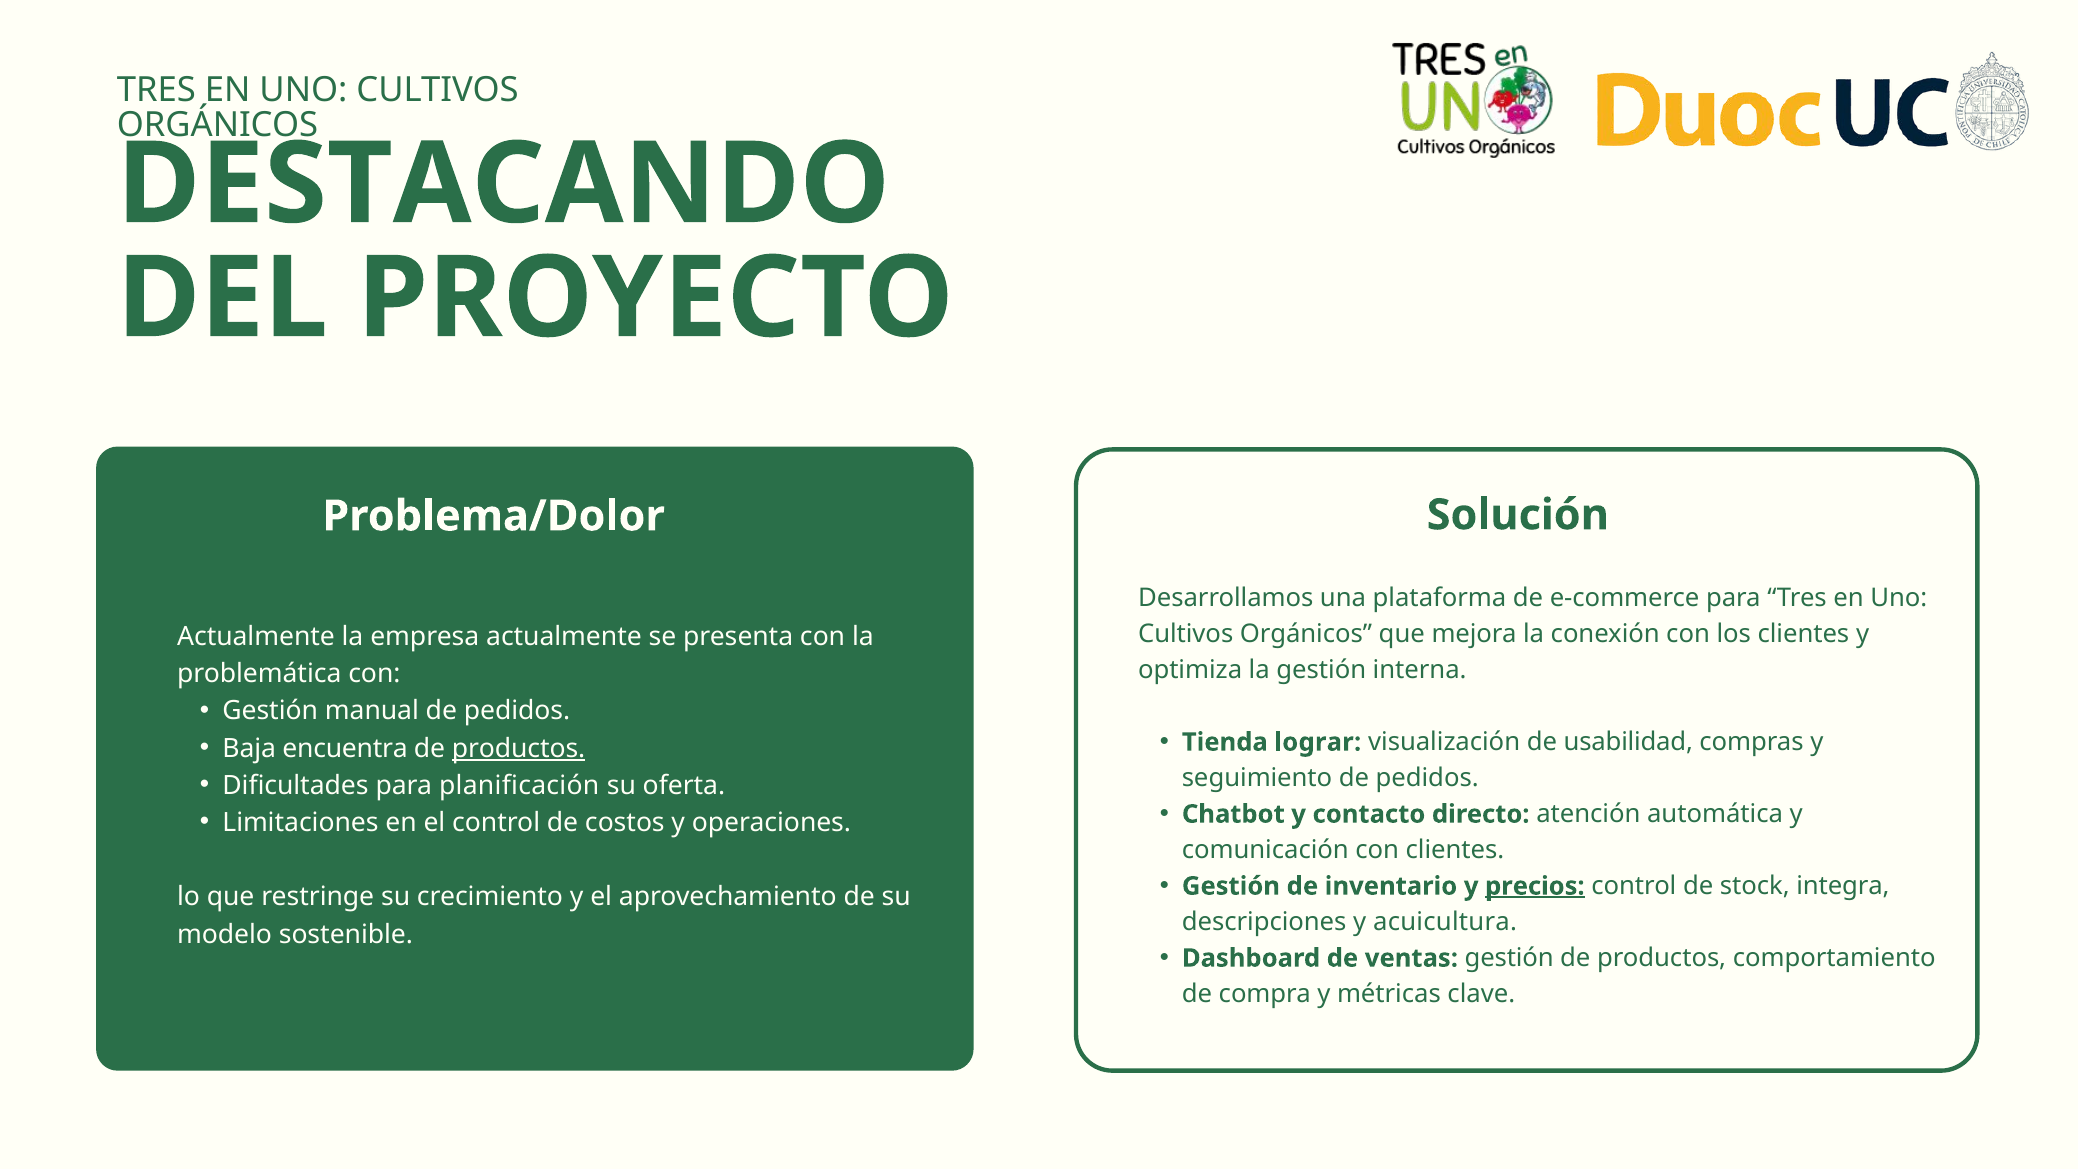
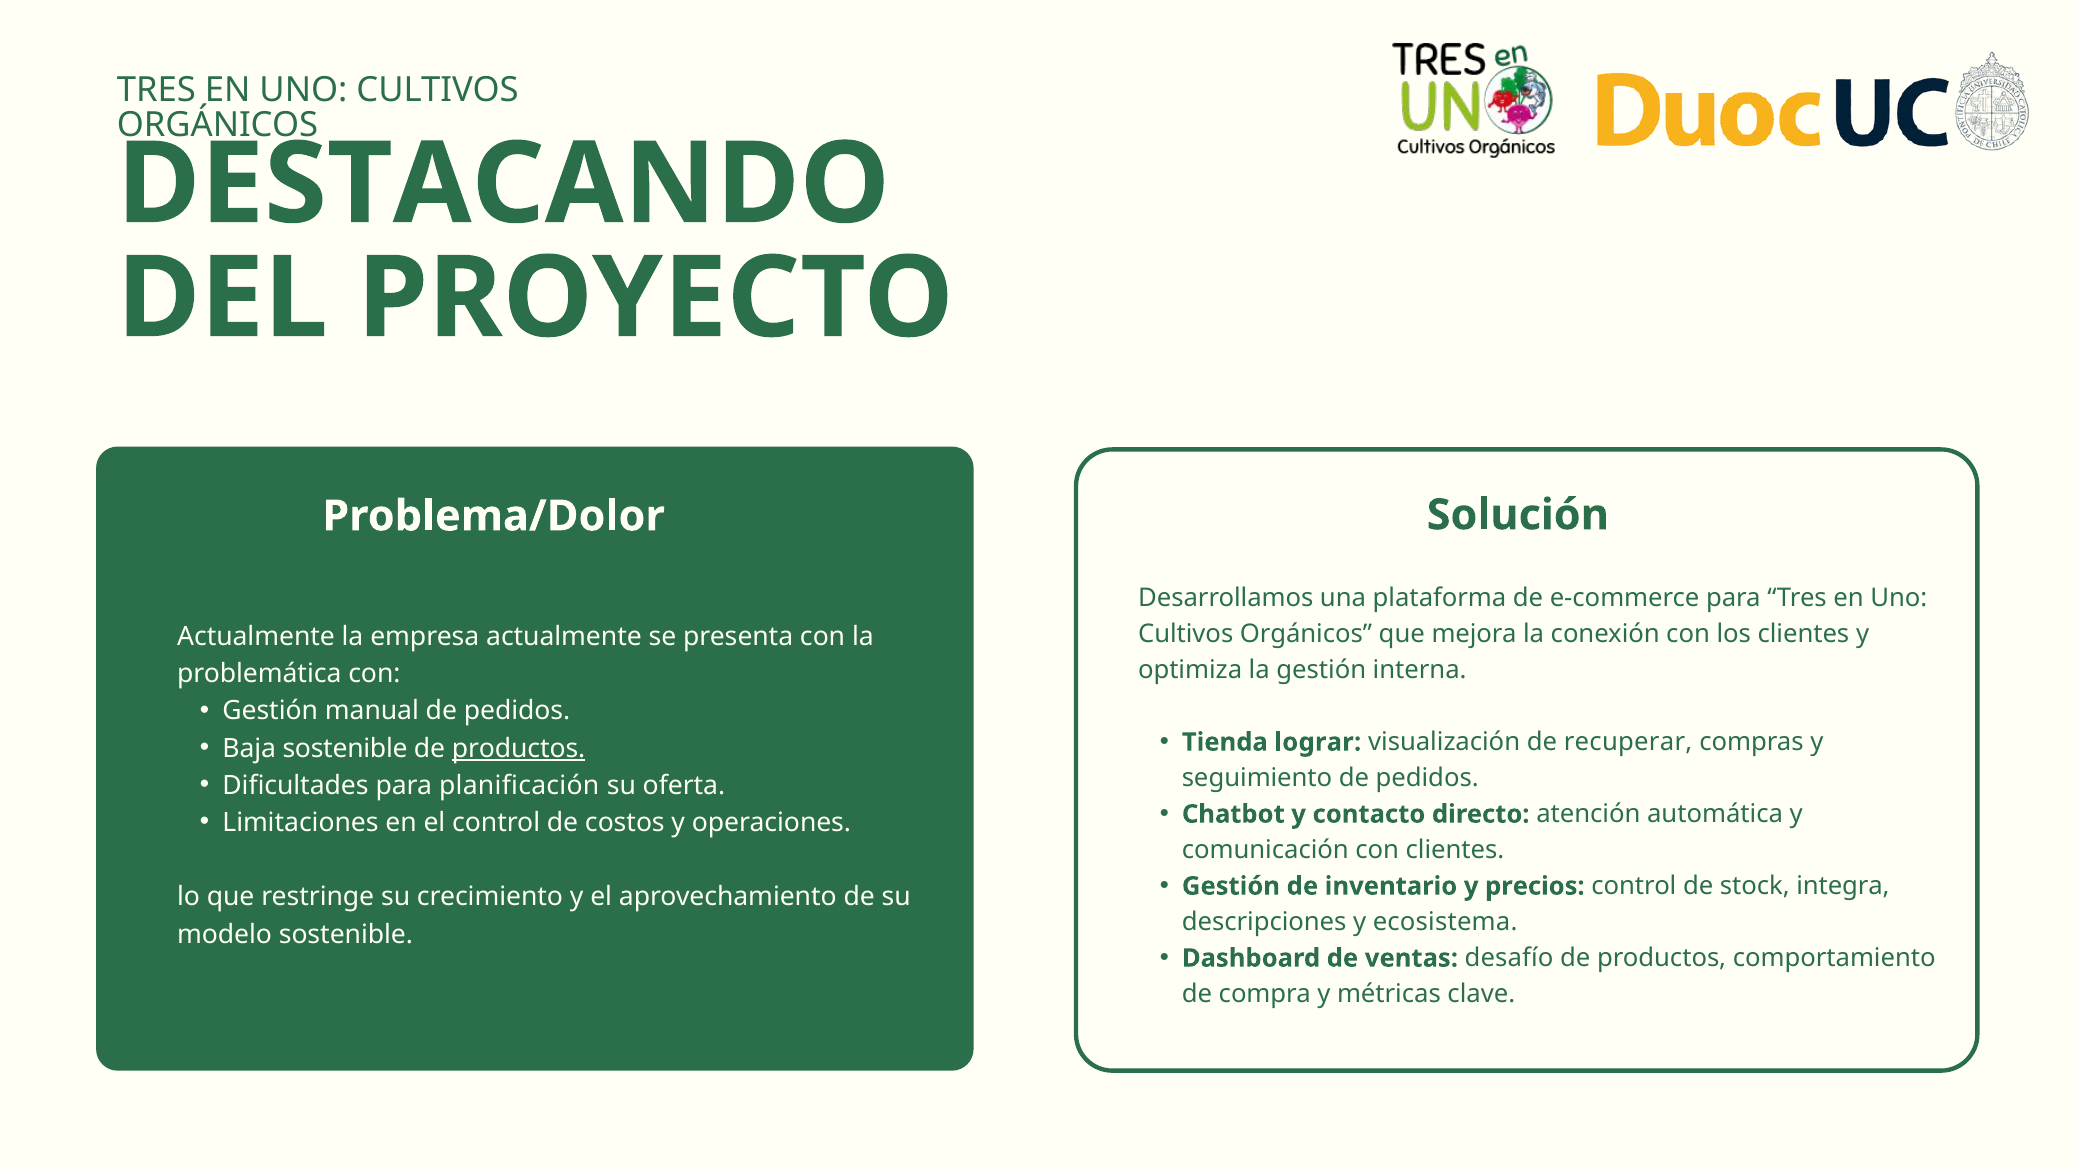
usabilidad: usabilidad -> recuperar (1628, 742)
Baja encuentra: encuentra -> sostenible (345, 748)
precios underline: present -> none (1535, 886)
acuicultura: acuicultura -> ecosistema (1445, 922)
ventas gestión: gestión -> desafío (1509, 958)
